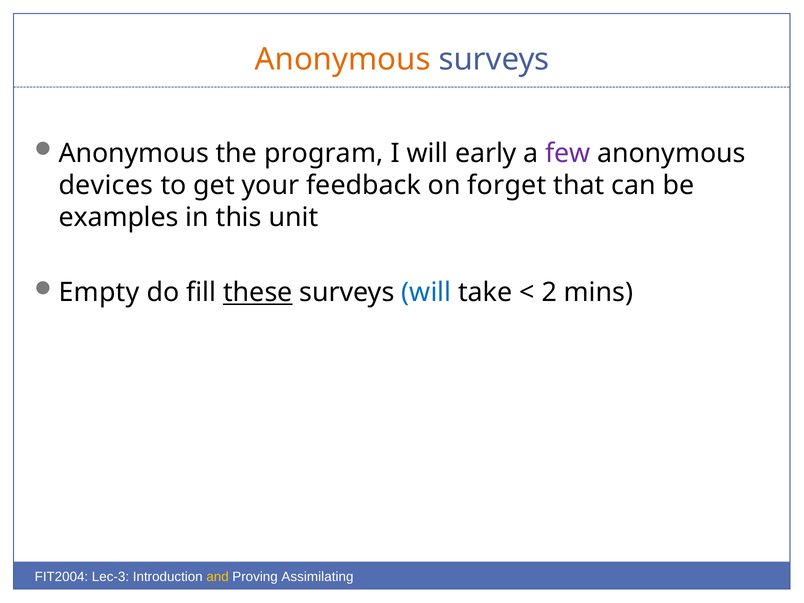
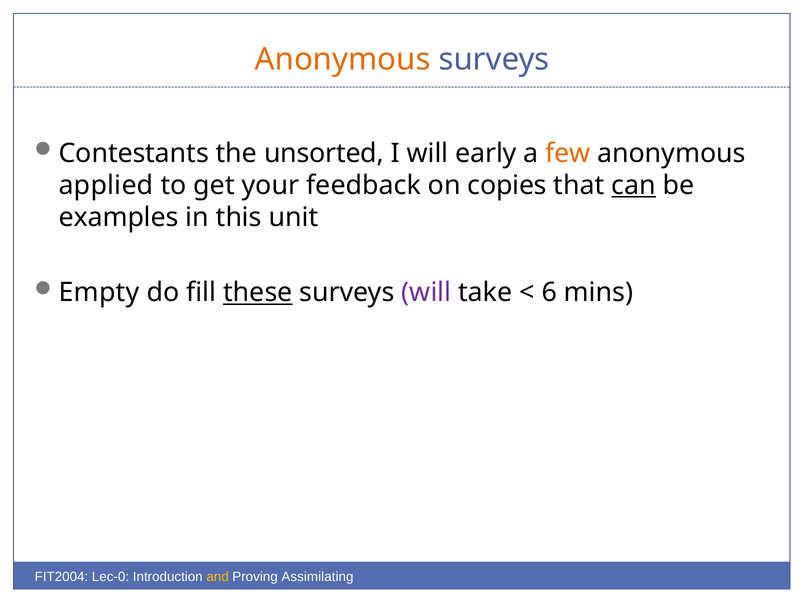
Anonymous: Anonymous -> Contestants (134, 153)
program: program -> unsorted (324, 153)
few colour: purple -> orange (568, 153)
devices: devices -> applied (106, 185)
forget: forget -> copies (507, 185)
can underline: none -> present (634, 185)
will colour: blue -> purple (426, 293)
2: 2 -> 6 (549, 293)
Lec-3: Lec-3 -> Lec-0 (110, 577)
